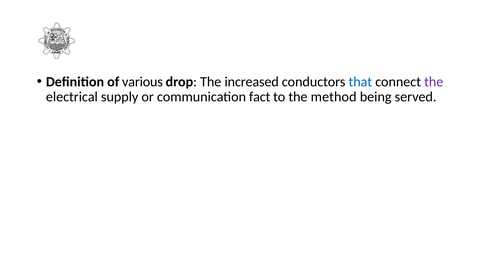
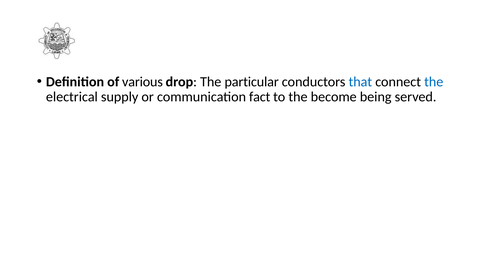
increased: increased -> particular (252, 82)
the colour: purple -> blue (434, 82)
method: method -> become (334, 97)
